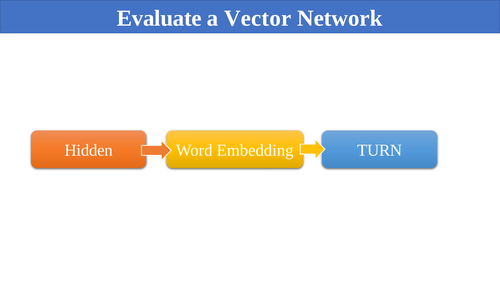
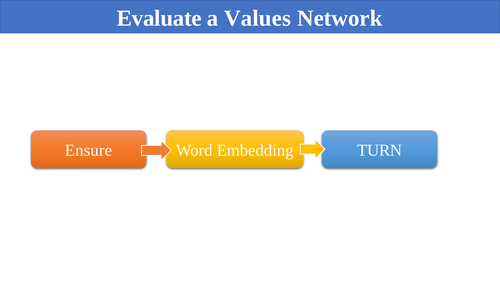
Vector: Vector -> Values (258, 18)
Hidden: Hidden -> Ensure (88, 150)
